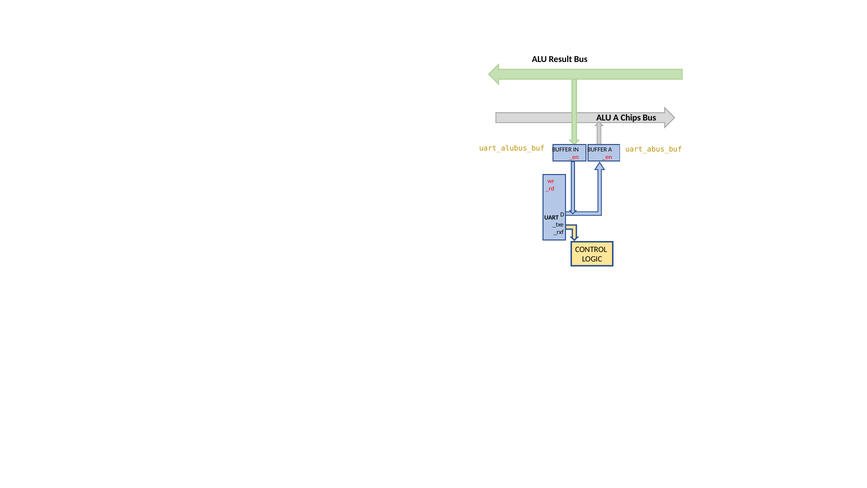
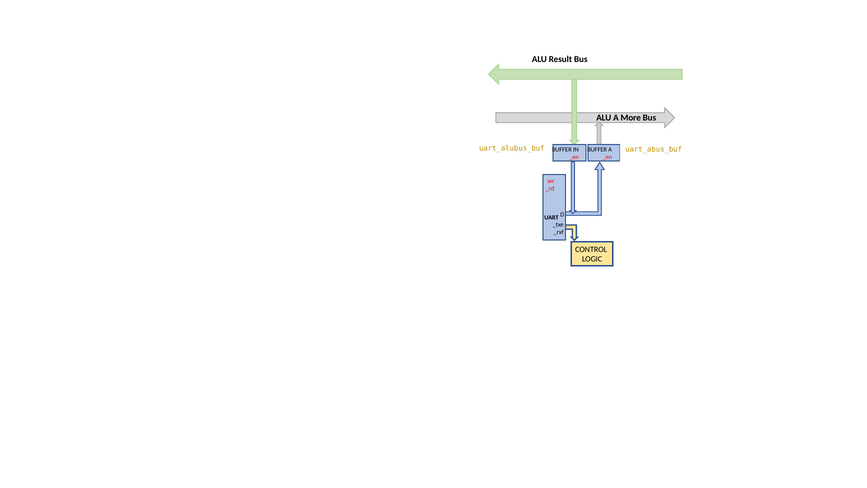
Chips: Chips -> More (631, 118)
